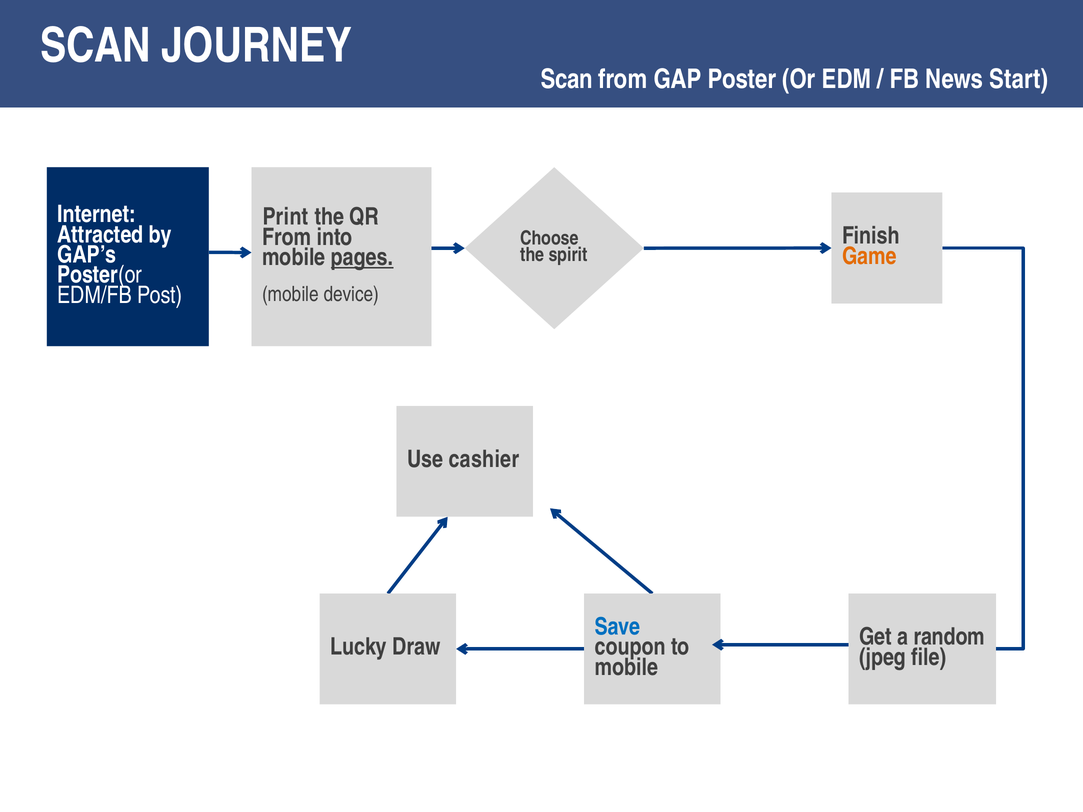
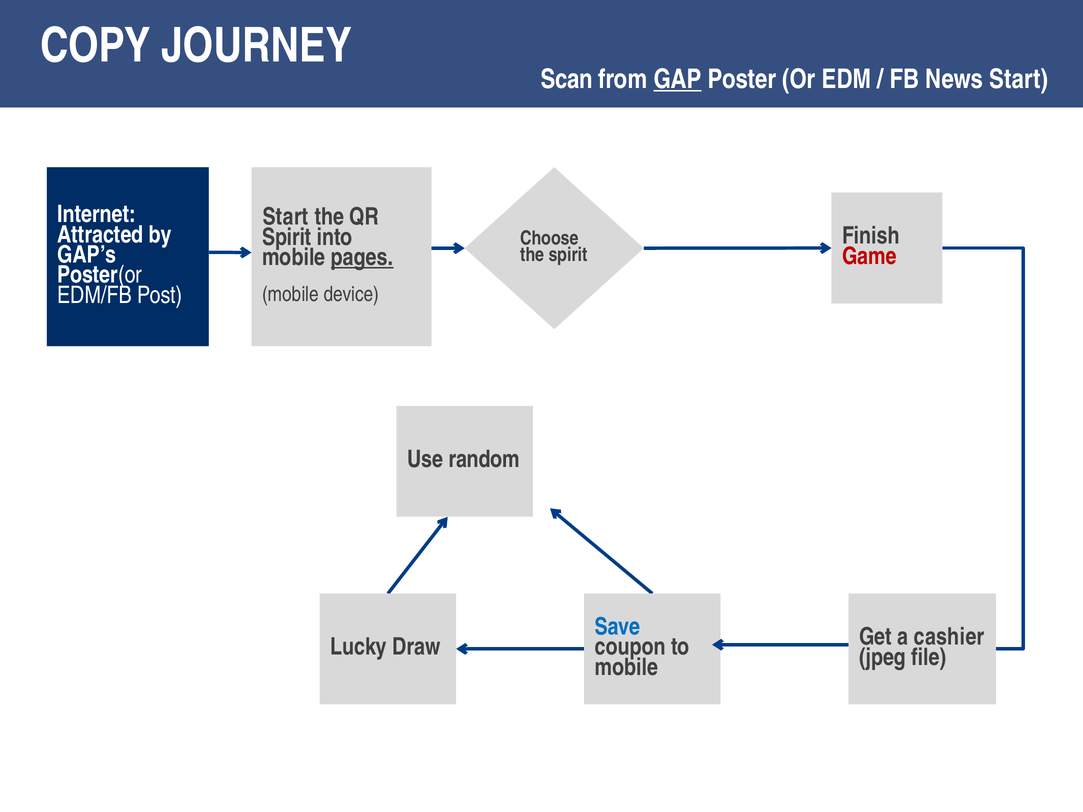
SCAN: SCAN -> COPY (96, 46)
GAP underline: none -> present (678, 79)
Print: Print -> Start (286, 217)
From: From -> Spirit (287, 237)
Game colour: orange -> red (869, 256)
cashier: cashier -> random (484, 460)
random: random -> cashier (949, 637)
